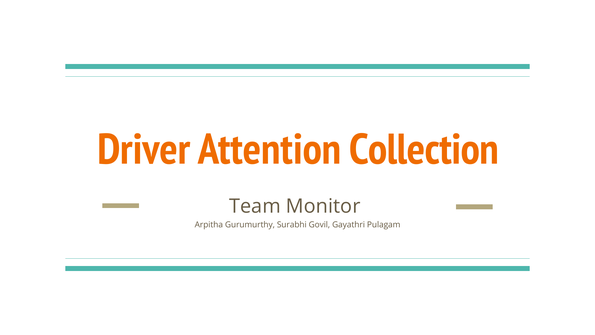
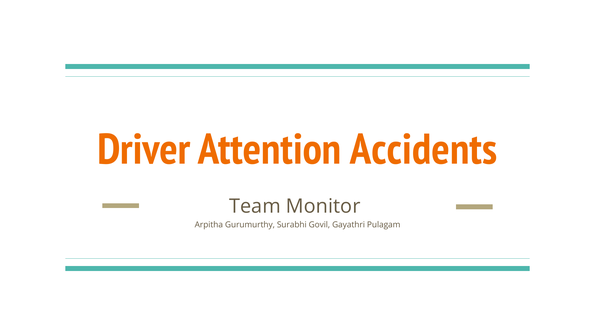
Collection: Collection -> Accidents (424, 149)
